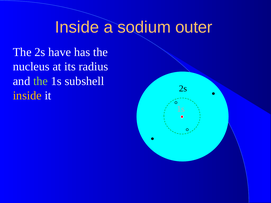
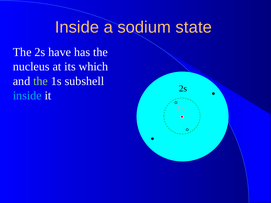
outer: outer -> state (194, 27)
radius: radius -> which (93, 67)
inside colour: yellow -> light blue (27, 96)
